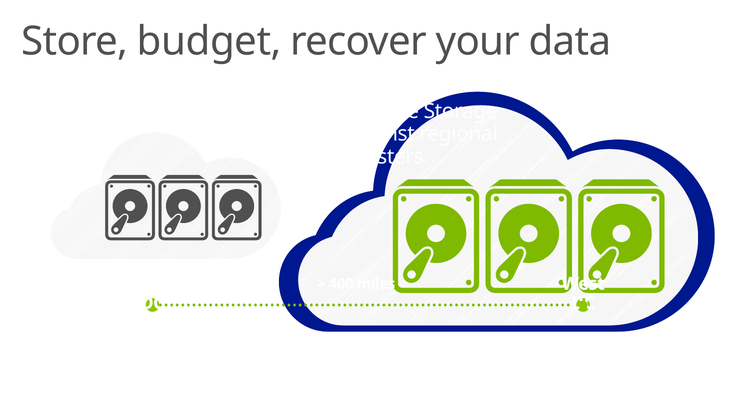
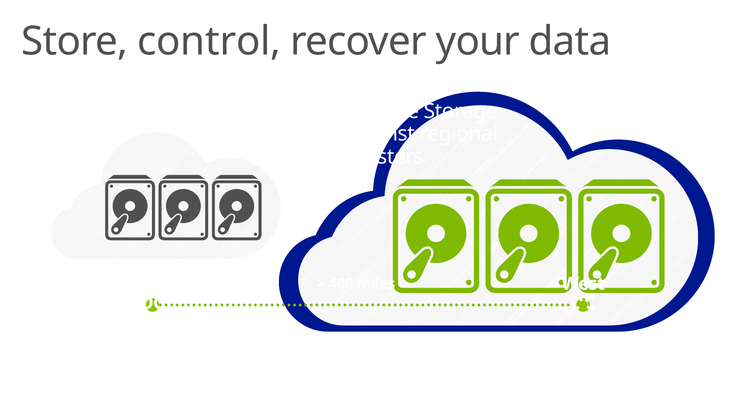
budget: budget -> control (209, 41)
